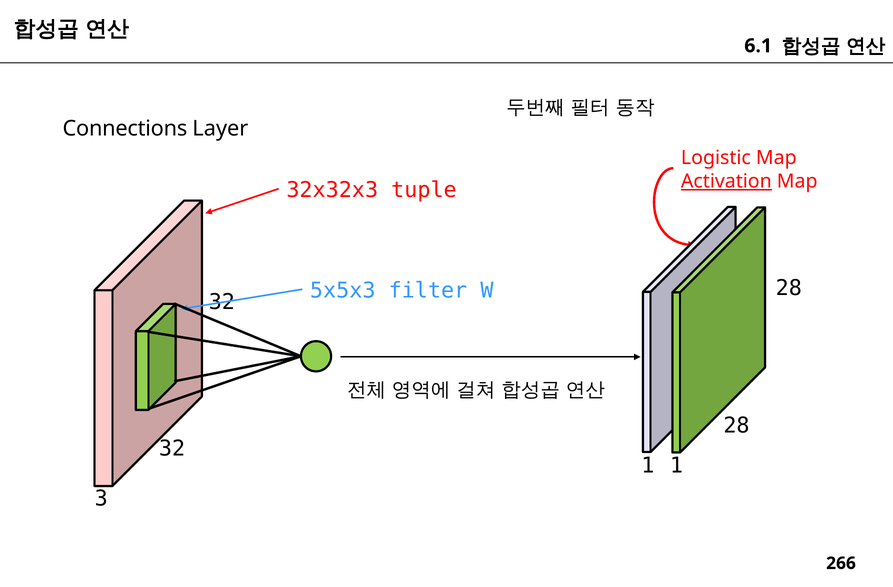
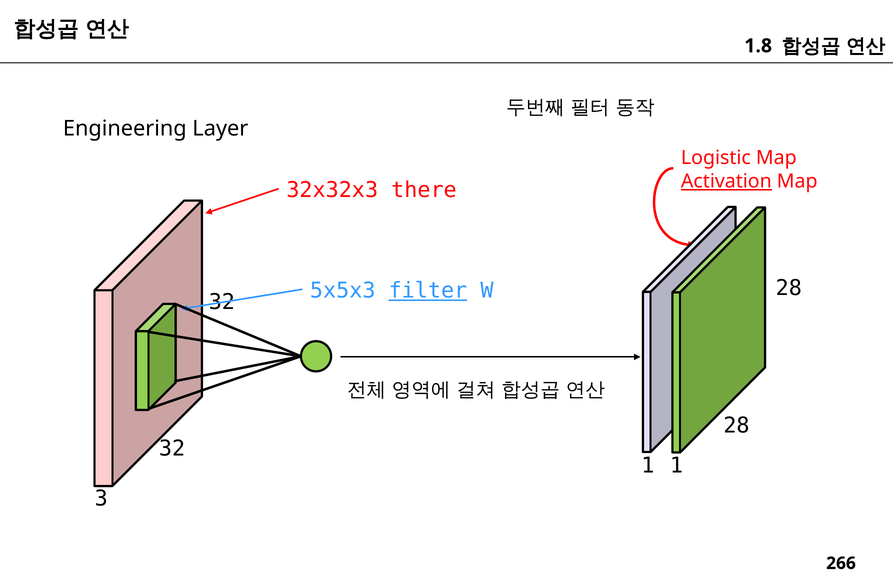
6.1: 6.1 -> 1.8 (758, 46)
Connections: Connections -> Engineering (125, 128)
tuple: tuple -> there (424, 190)
filter underline: none -> present (428, 291)
